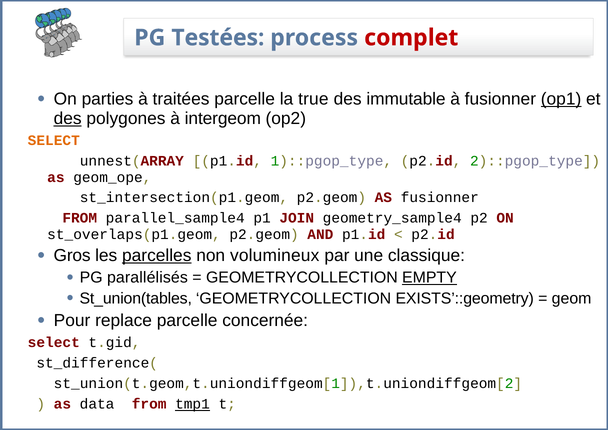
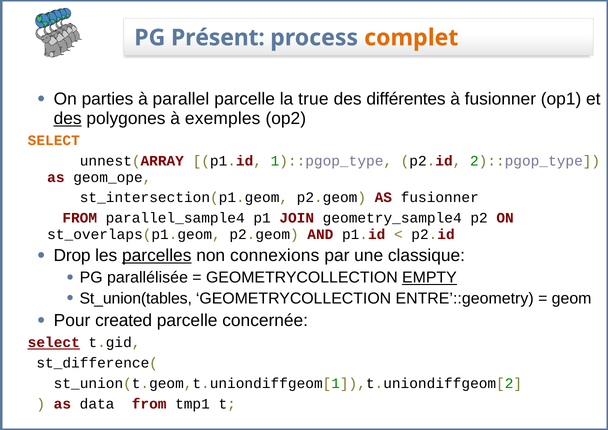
Testées: Testées -> Présent (218, 38)
complet colour: red -> orange (411, 38)
traitées: traitées -> parallel (181, 99)
immutable: immutable -> différentes (406, 99)
op1 underline: present -> none (561, 99)
intergeom: intergeom -> exemples (223, 119)
Gros: Gros -> Drop (72, 256)
volumineux: volumineux -> connexions (275, 256)
parallélisés: parallélisés -> parallélisée (147, 277)
EXISTS’::geometry: EXISTS’::geometry -> ENTRE’::geometry (465, 298)
replace: replace -> created (124, 321)
select underline: none -> present (54, 343)
tmp1 underline: present -> none (192, 404)
